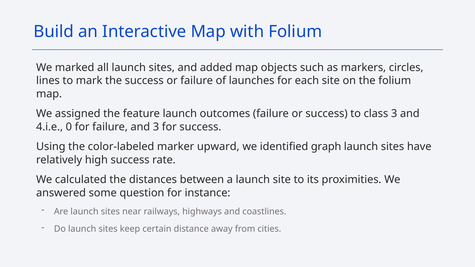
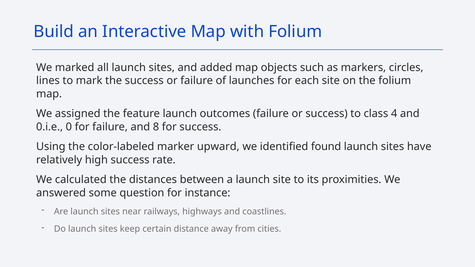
class 3: 3 -> 4 (394, 114)
4.i.e: 4.i.e -> 0.i.e (50, 127)
and 3: 3 -> 8 (156, 127)
graph: graph -> found (326, 147)
